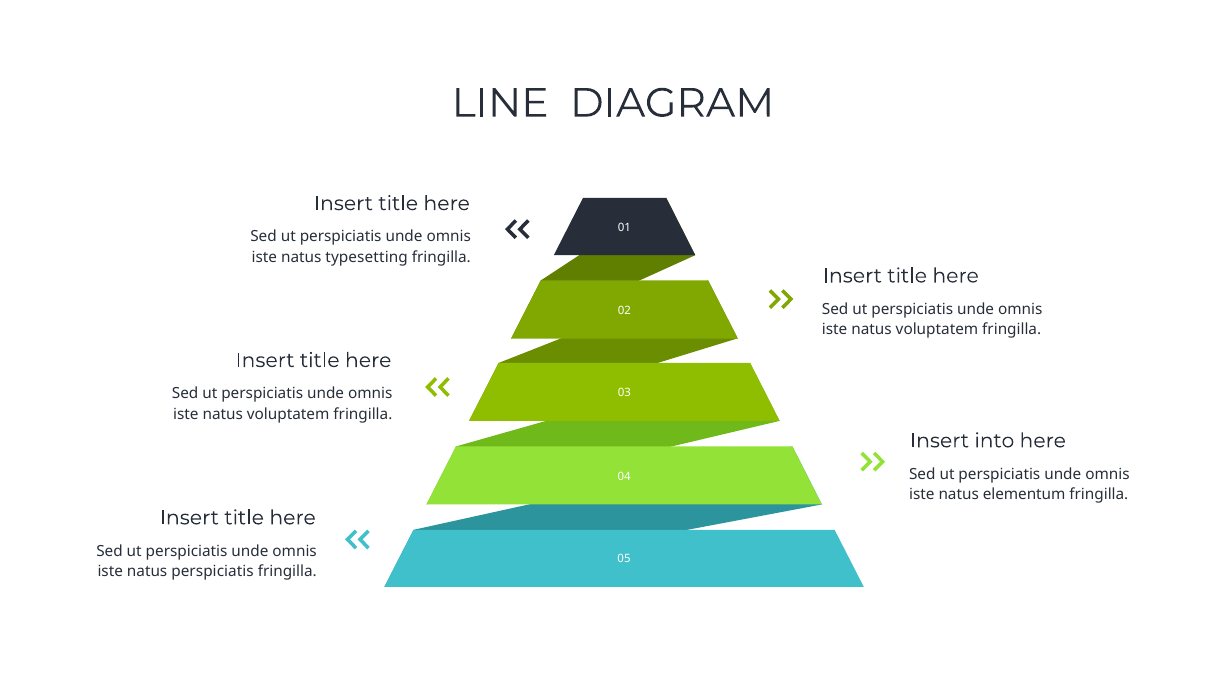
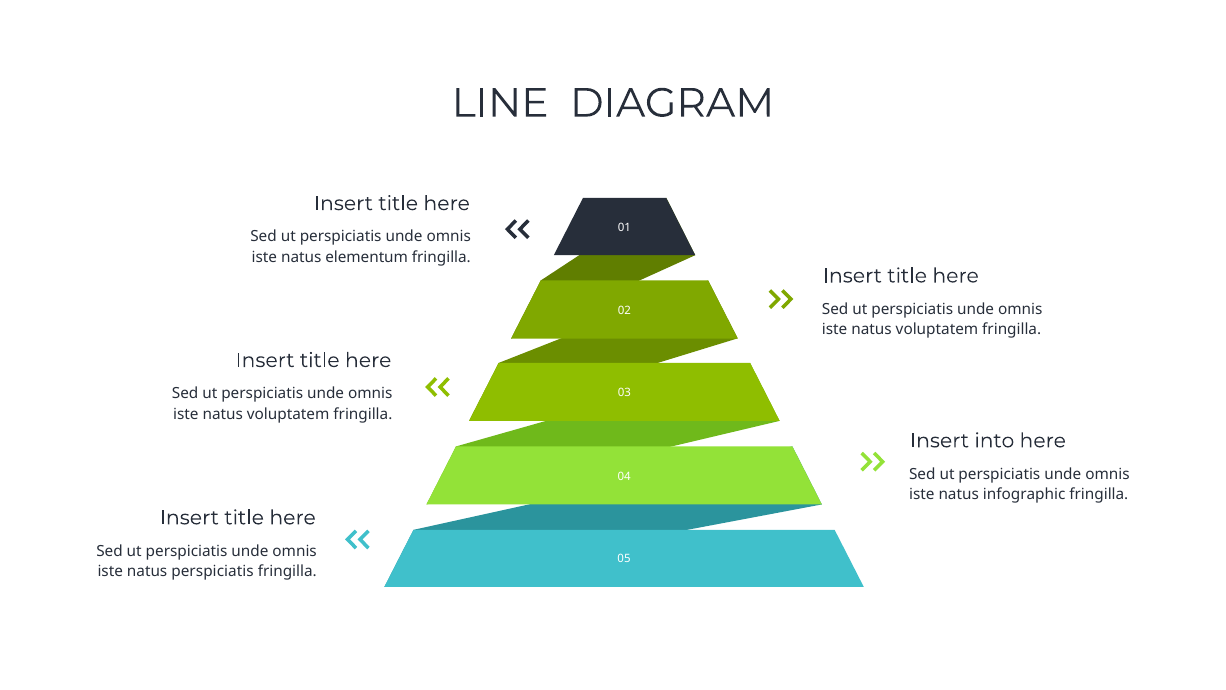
typesetting: typesetting -> elementum (367, 257)
elementum: elementum -> infographic (1024, 494)
